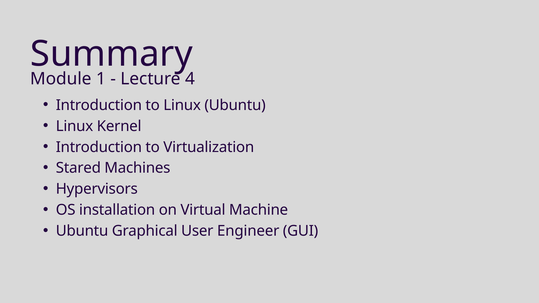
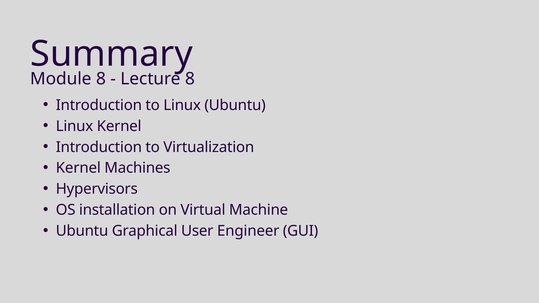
Module 1: 1 -> 8 (101, 79)
Lecture 4: 4 -> 8 (190, 79)
Stared: Stared -> Kernel (78, 168)
